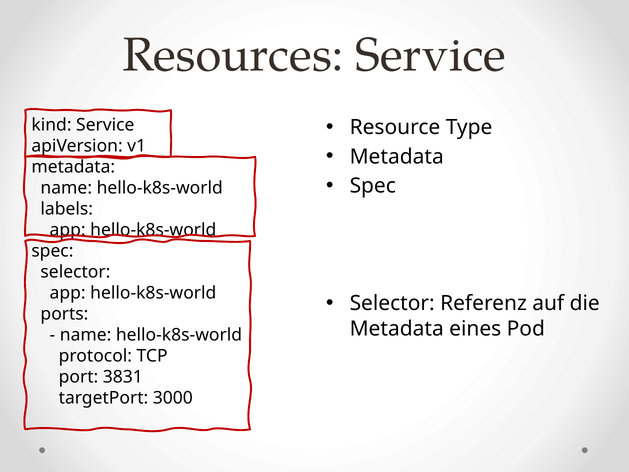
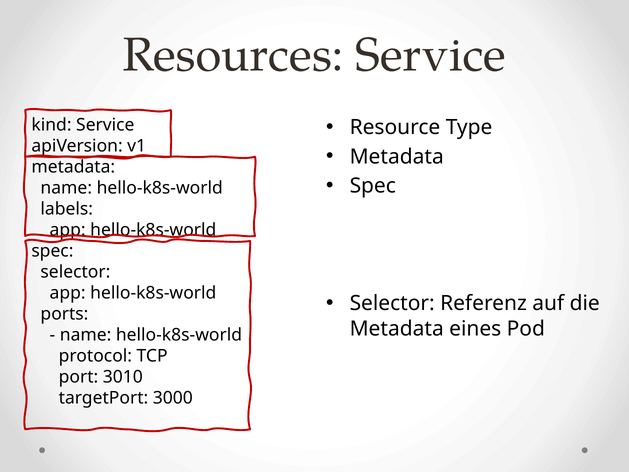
3831: 3831 -> 3010 (123, 377)
